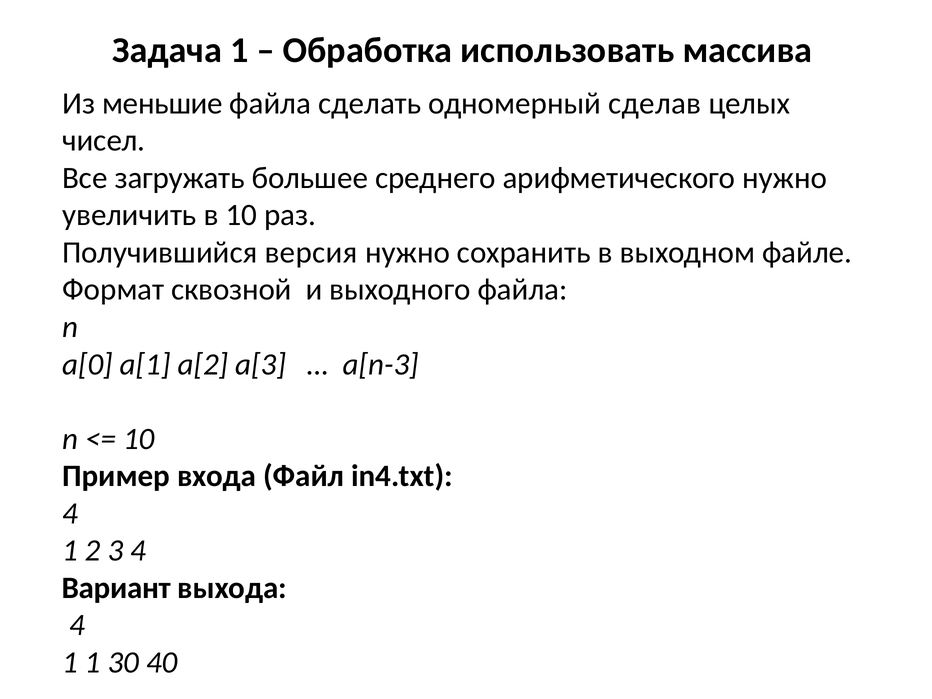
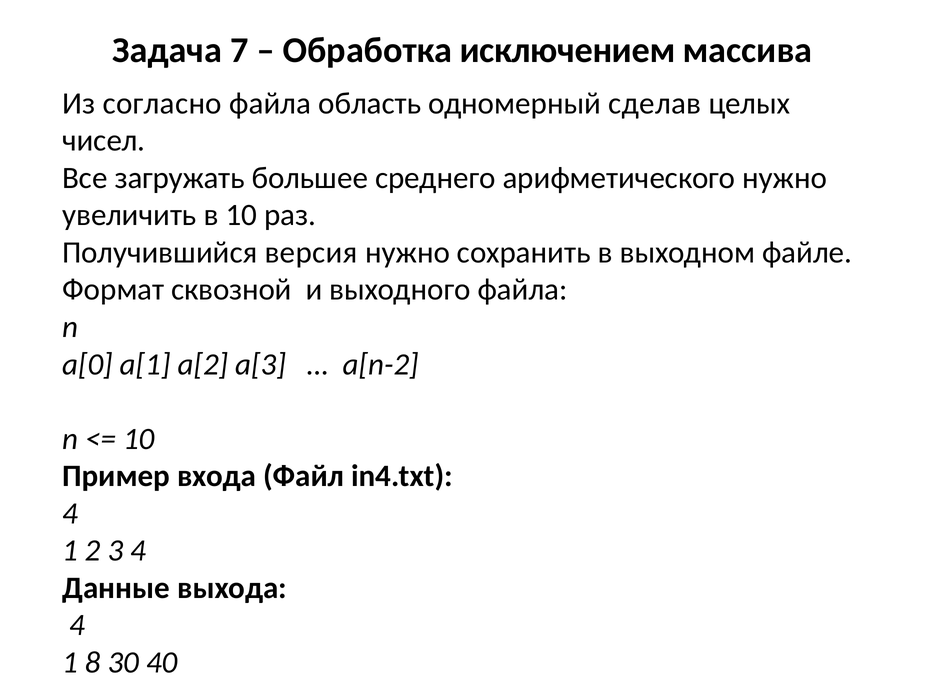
Задача 1: 1 -> 7 (239, 50)
использовать: использовать -> исключением (568, 50)
меньшие: меньшие -> согласно (162, 103)
сделать: сделать -> область (370, 103)
a[n-3: a[n-3 -> a[n-2 (381, 364)
Вариант: Вариант -> Данные (116, 588)
1 1: 1 -> 8 (93, 663)
